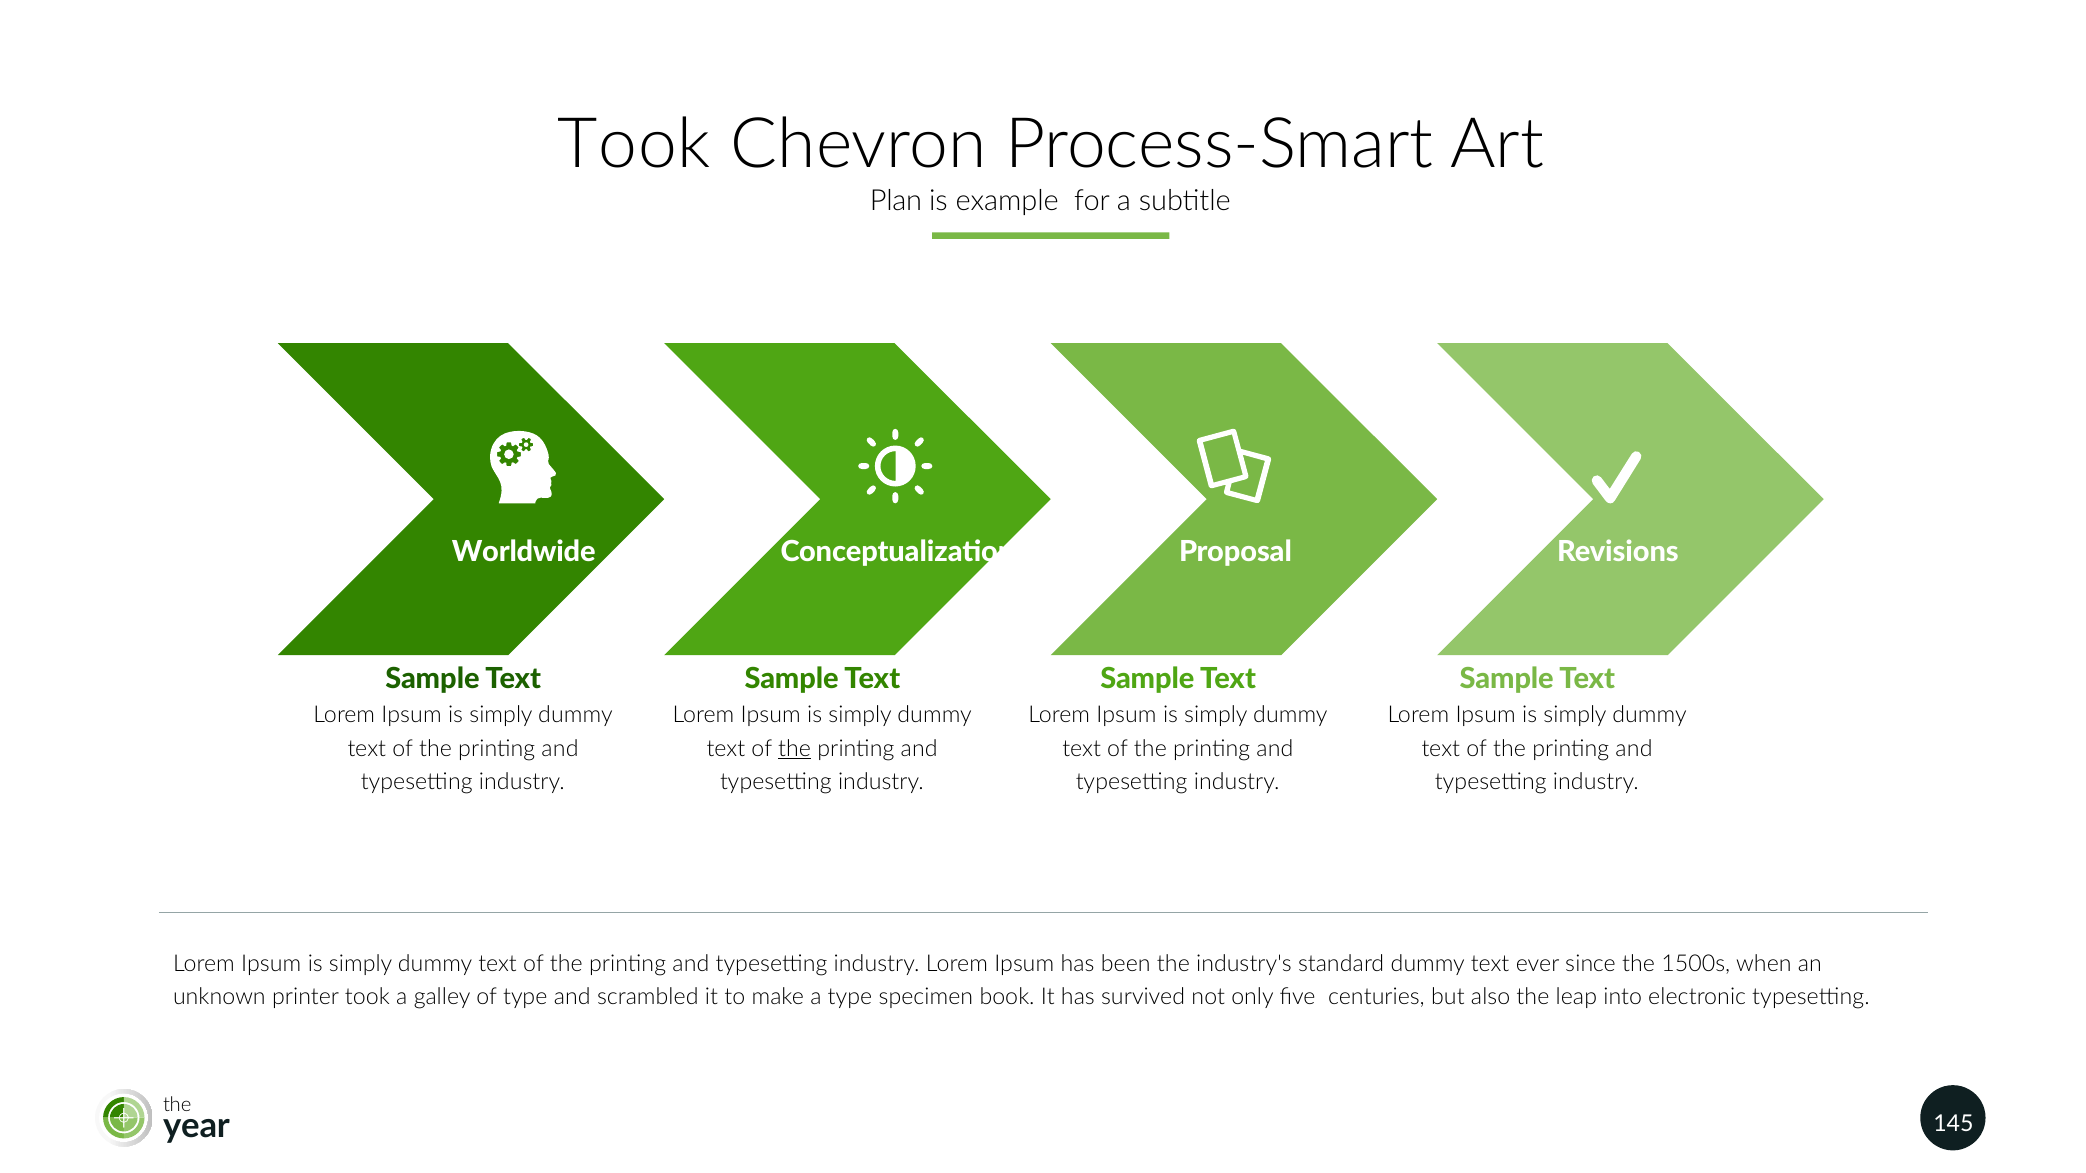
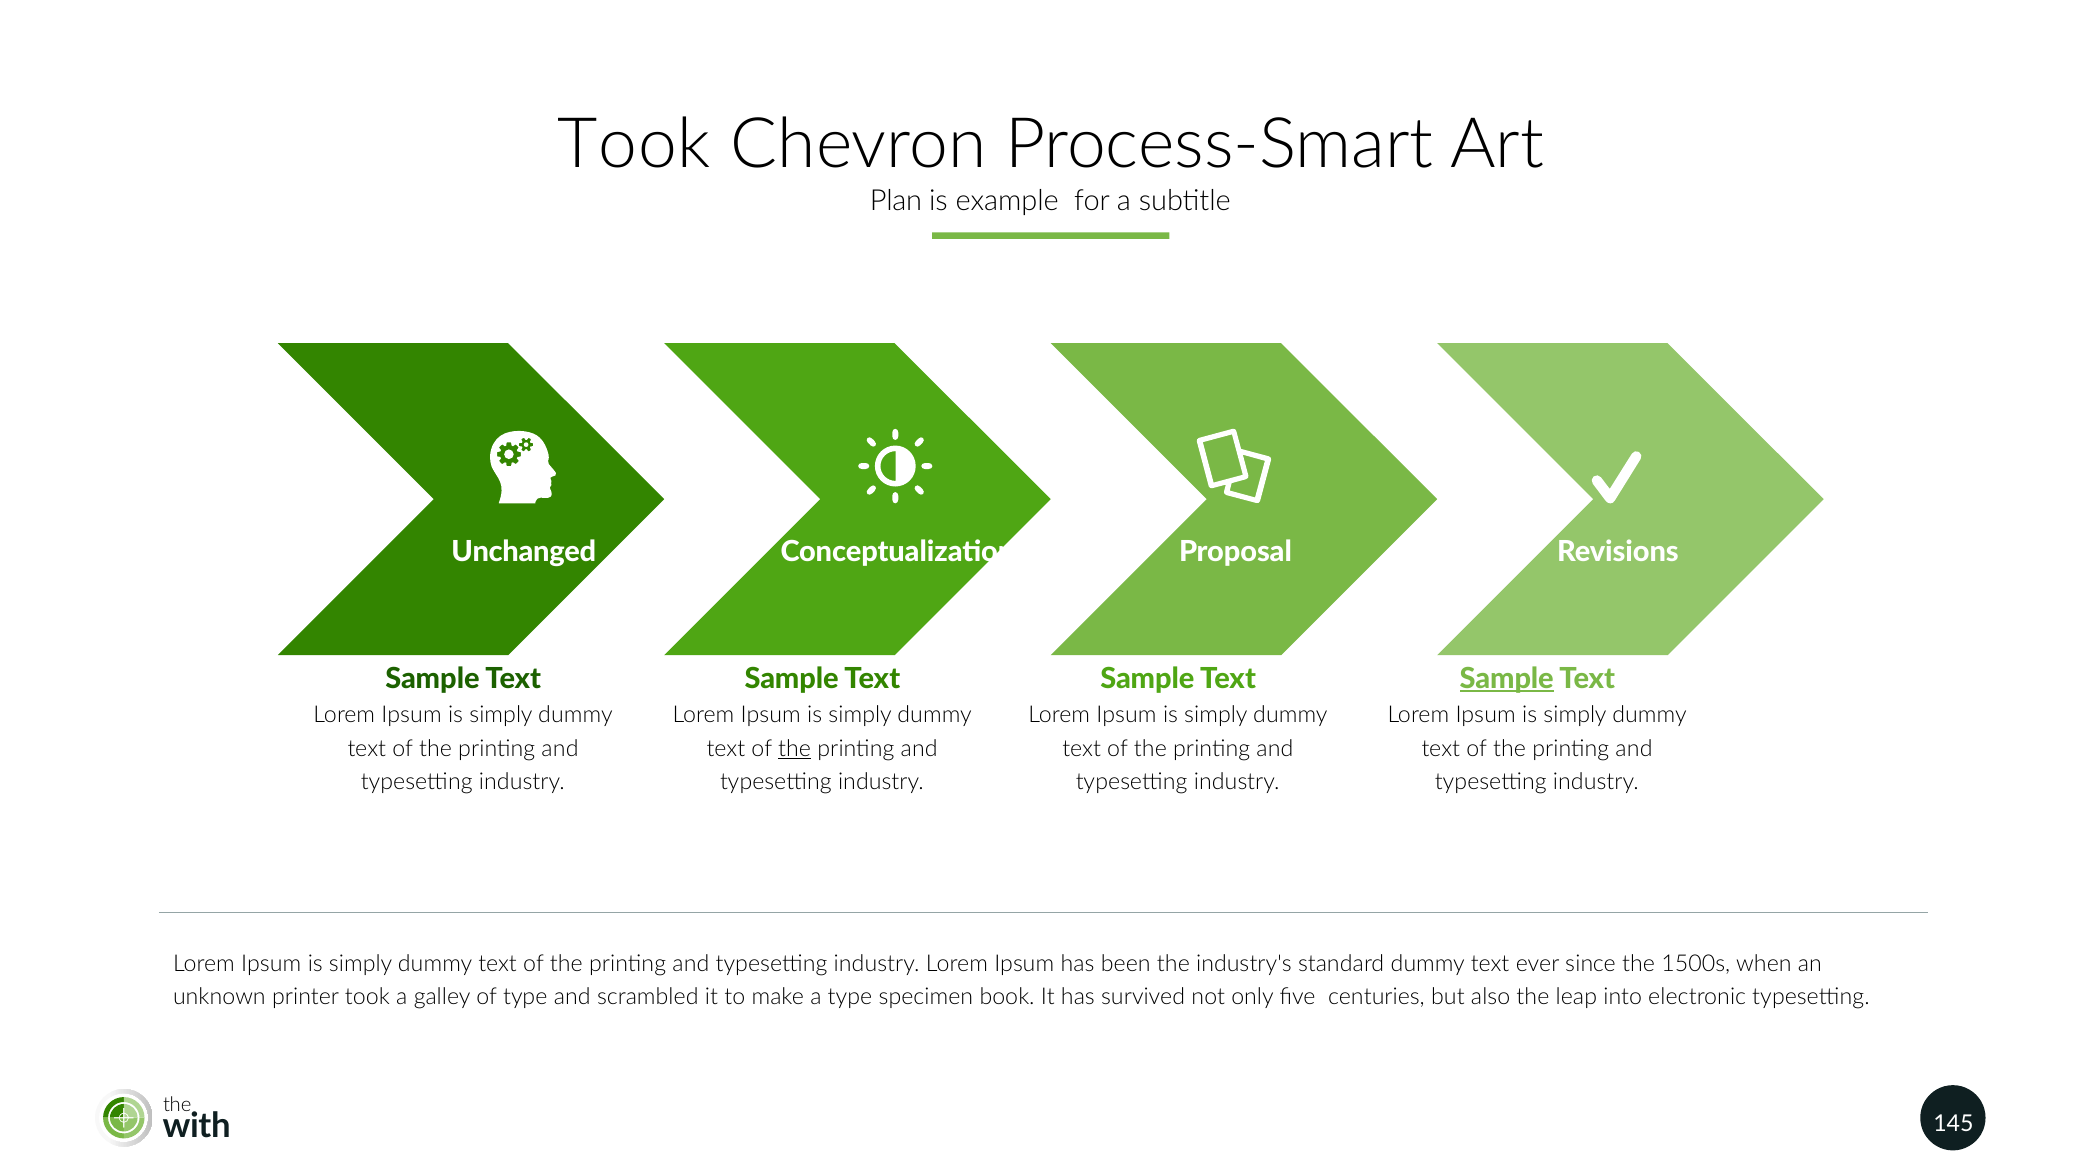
Worldwide: Worldwide -> Unchanged (524, 552)
Sample underline: none -> present (1507, 679)
year: year -> with (197, 1126)
